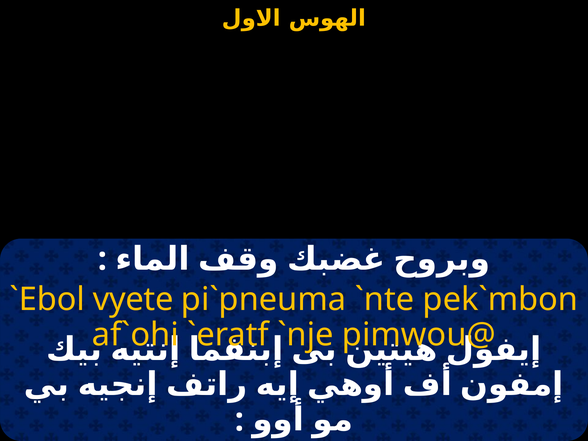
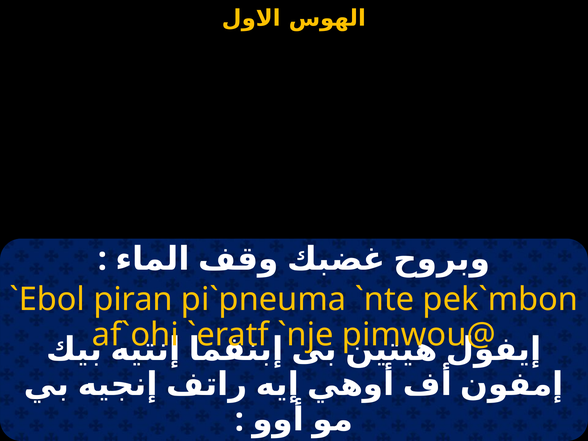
vyete: vyete -> piran (133, 300)
